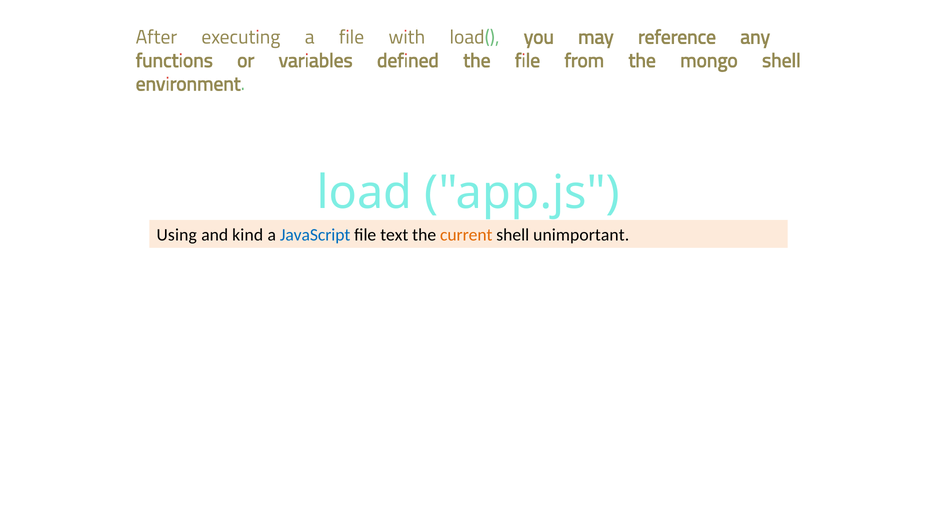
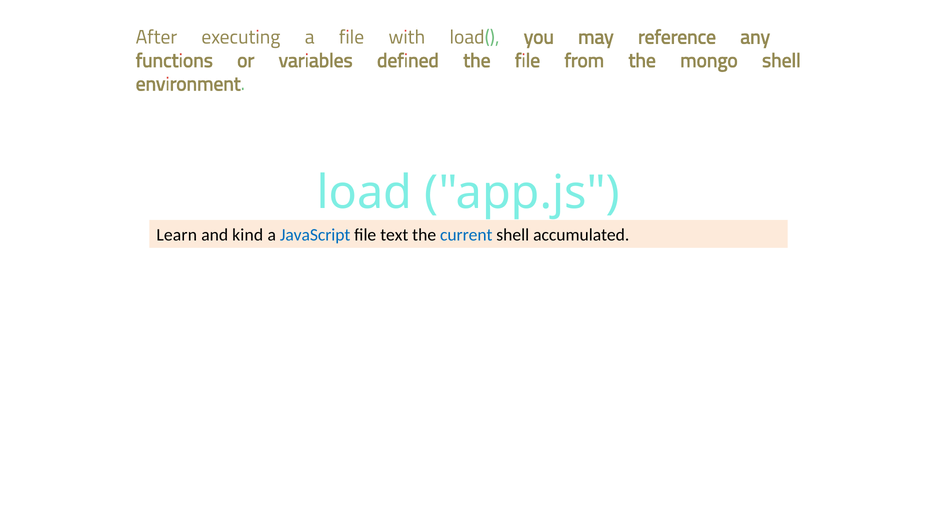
Using: Using -> Learn (177, 235)
current colour: orange -> blue (466, 235)
unimportant: unimportant -> accumulated (581, 235)
